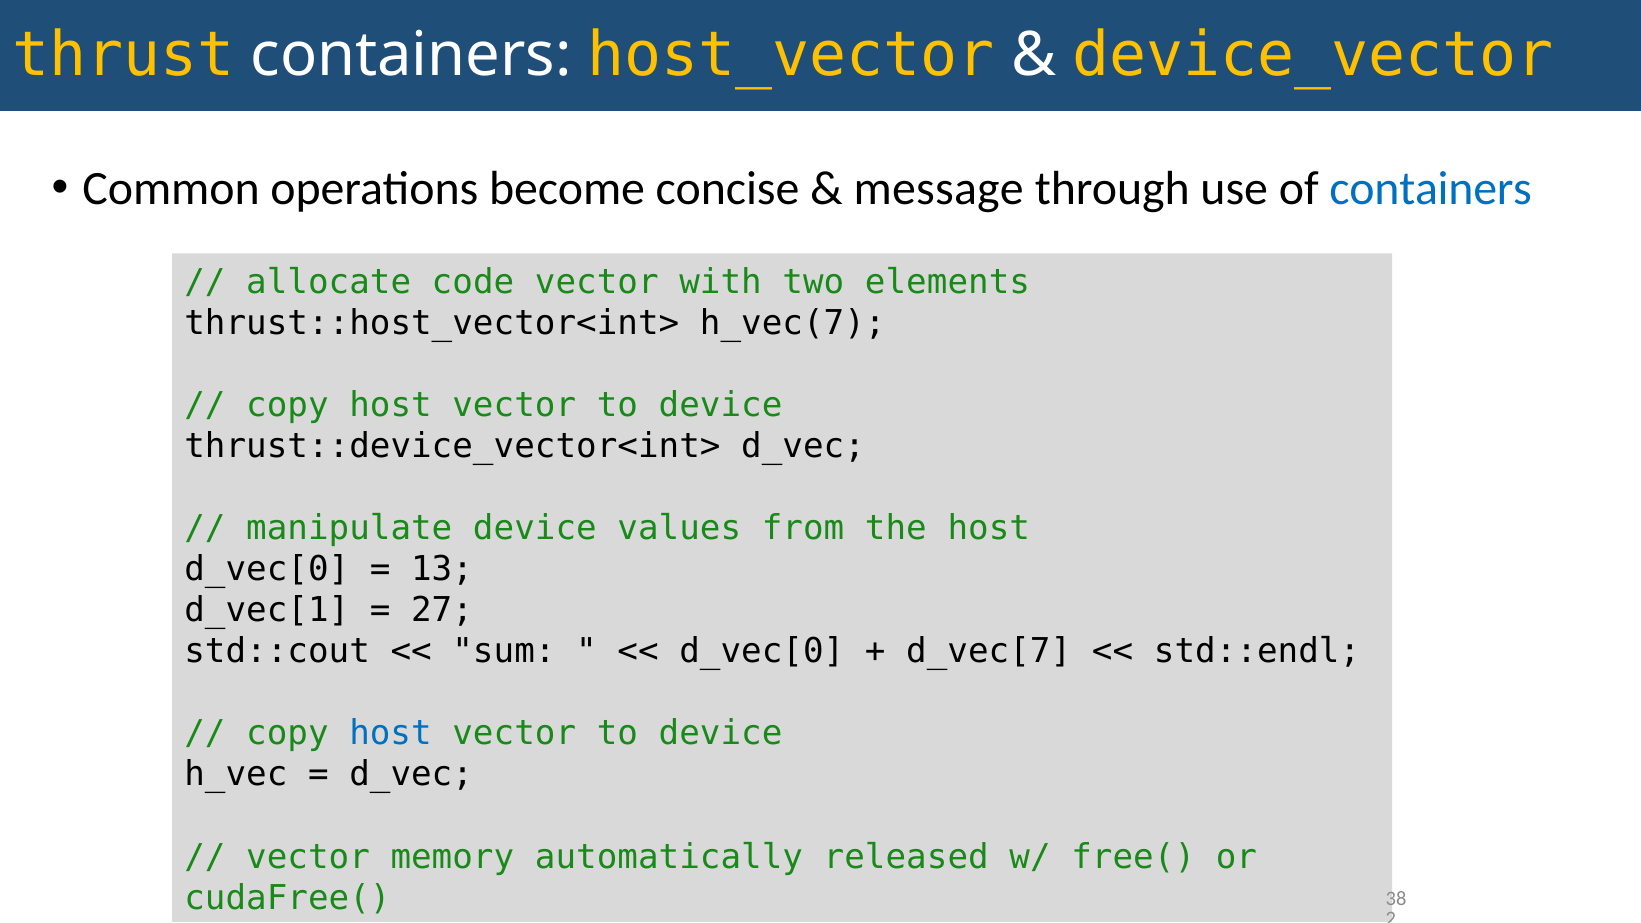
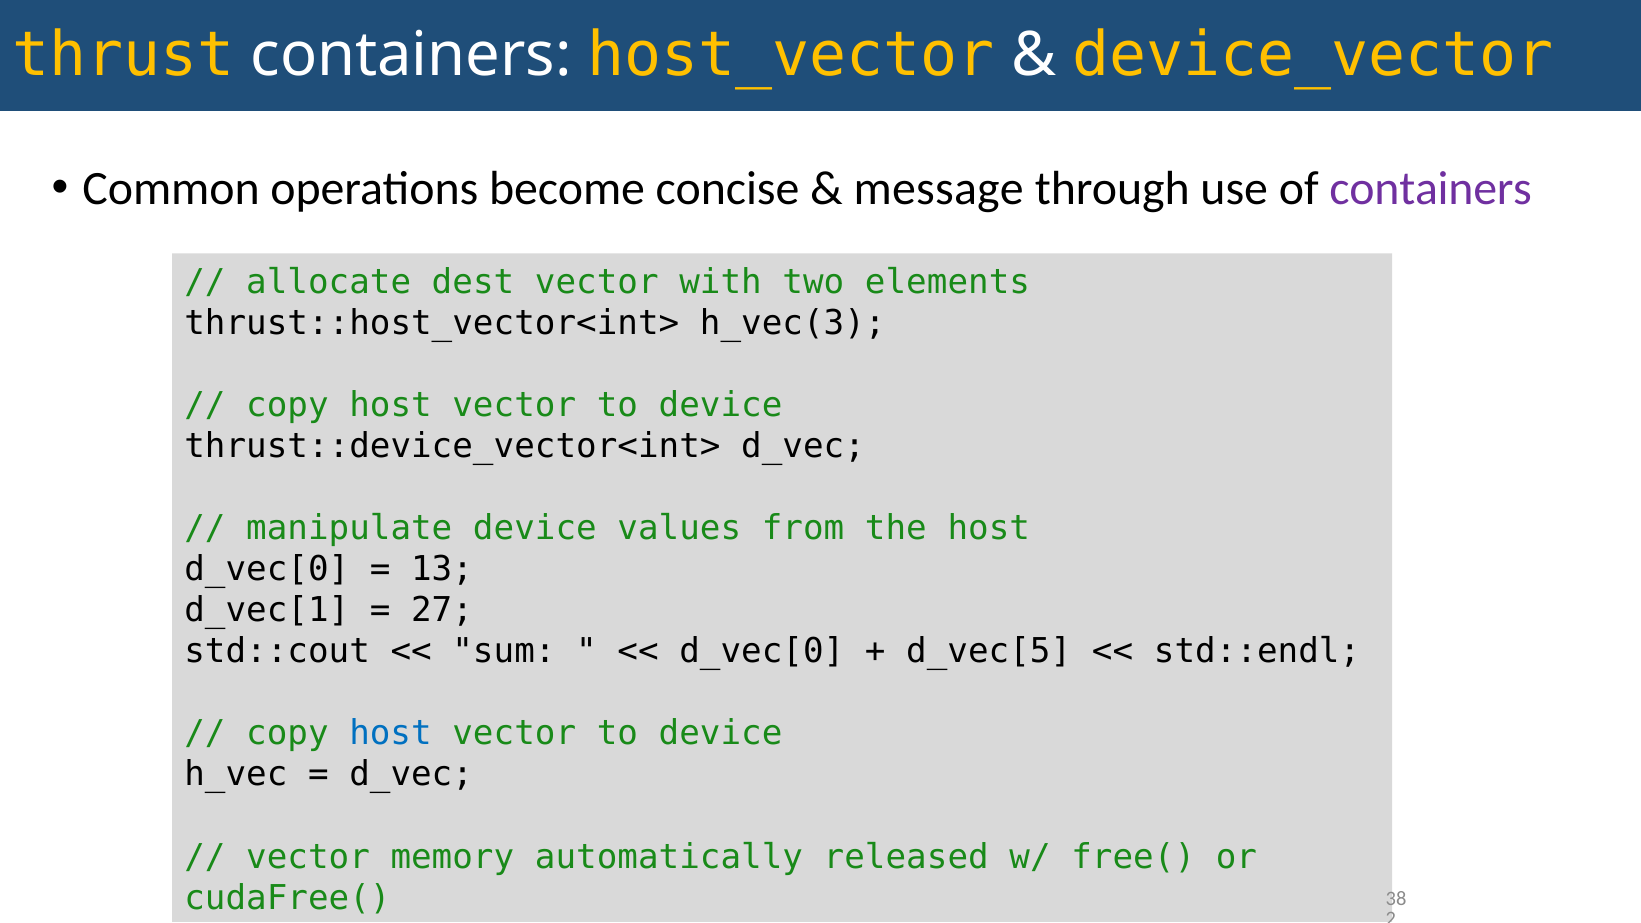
containers colour: blue -> purple (1431, 189)
code: code -> dest (473, 282)
h_vec(7: h_vec(7 -> h_vec(3 (793, 323)
d_vec[7: d_vec[7 -> d_vec[5 (989, 652)
